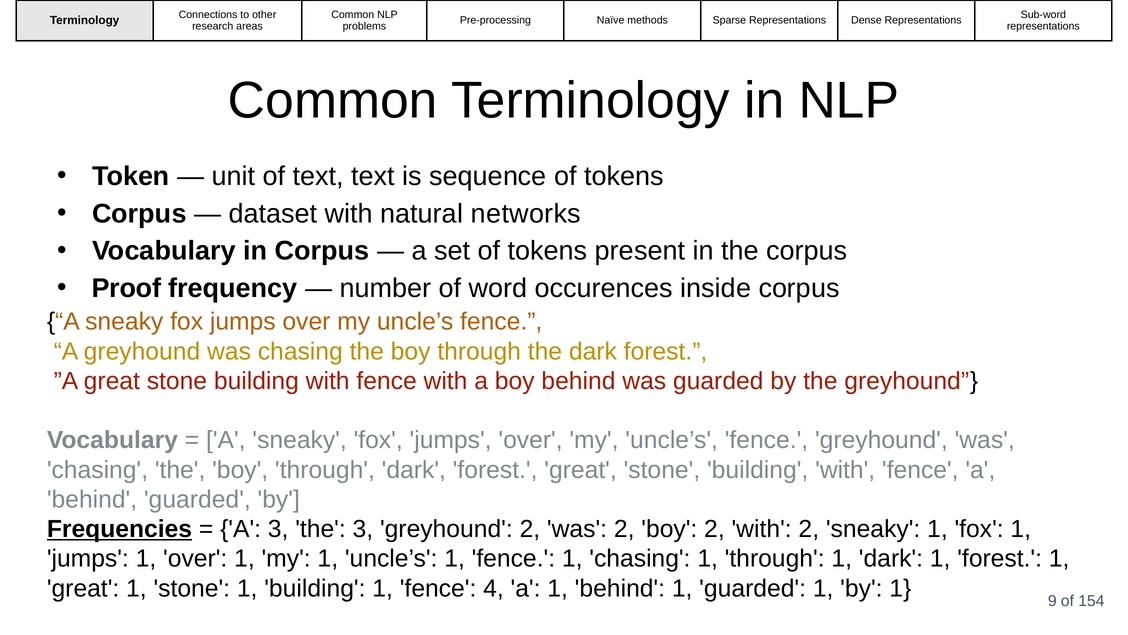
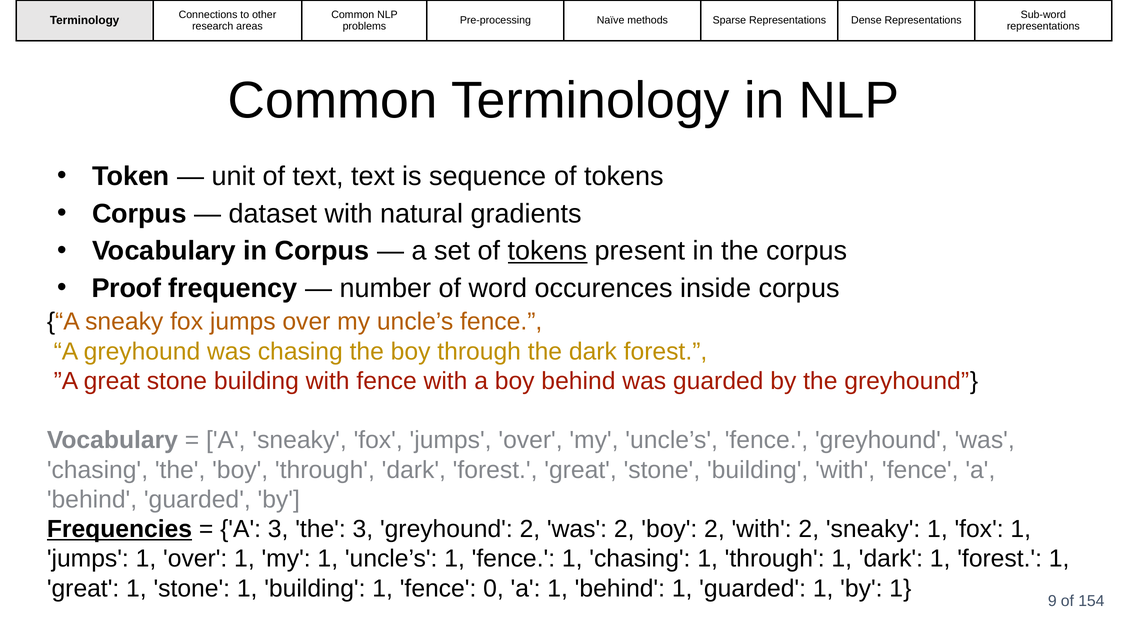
networks: networks -> gradients (526, 214)
tokens underline: none -> present (548, 251)
4: 4 -> 0 (493, 588)
